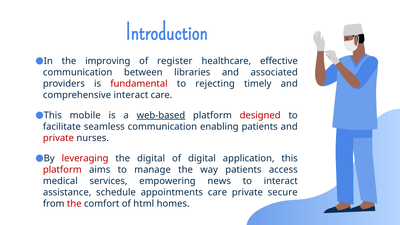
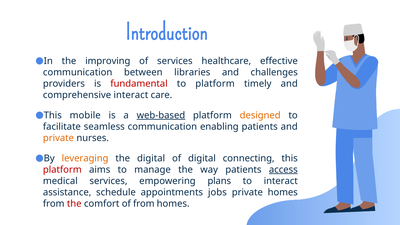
of register: register -> services (175, 61)
associated: associated -> challenges (274, 72)
to rejecting: rejecting -> platform (215, 84)
designed colour: red -> orange (260, 115)
private colour: red -> orange (58, 138)
leveraging colour: red -> orange (85, 158)
application: application -> connecting (249, 158)
access underline: none -> present (283, 170)
news: news -> plans (219, 181)
appointments care: care -> jobs (217, 192)
private secure: secure -> homes (283, 192)
of html: html -> from (144, 204)
